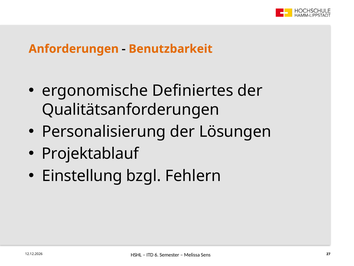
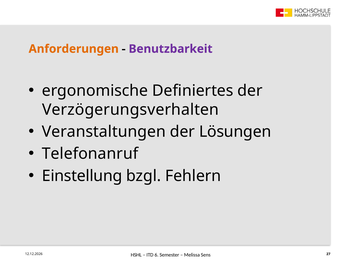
Benutzbarkeit colour: orange -> purple (171, 49)
Qualitätsanforderungen: Qualitätsanforderungen -> Verzögerungsverhalten (130, 109)
Personalisierung: Personalisierung -> Veranstaltungen (104, 131)
Projektablauf: Projektablauf -> Telefonanruf (90, 154)
